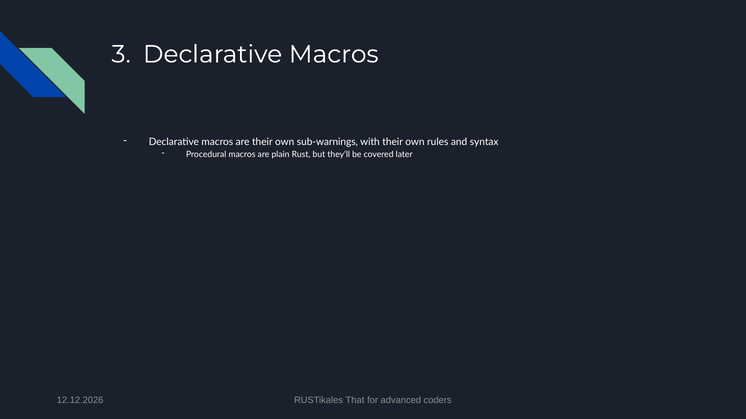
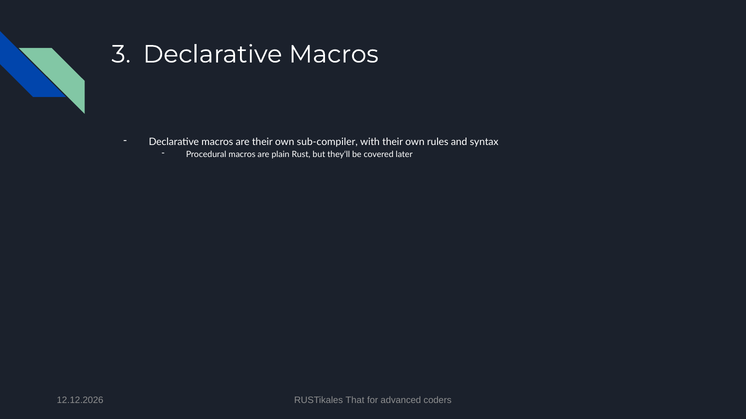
sub-warnings: sub-warnings -> sub-compiler (327, 142)
